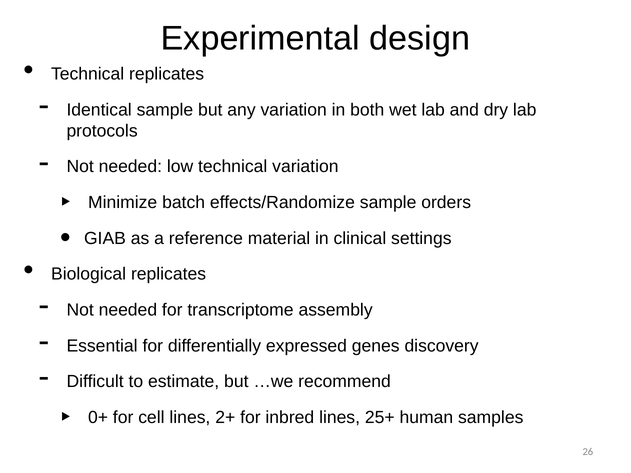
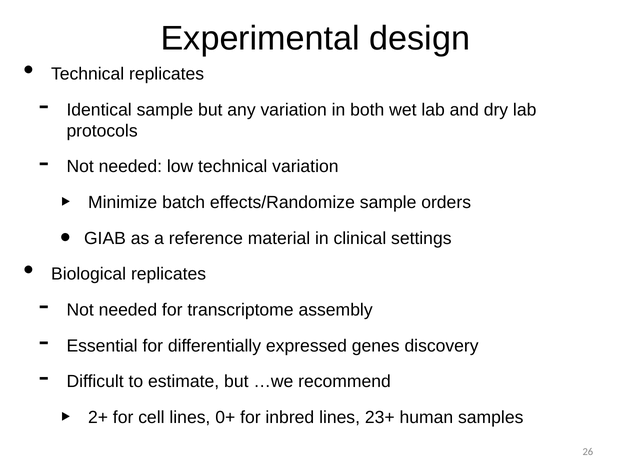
0+: 0+ -> 2+ (98, 418)
2+: 2+ -> 0+ (225, 418)
25+: 25+ -> 23+ (380, 418)
